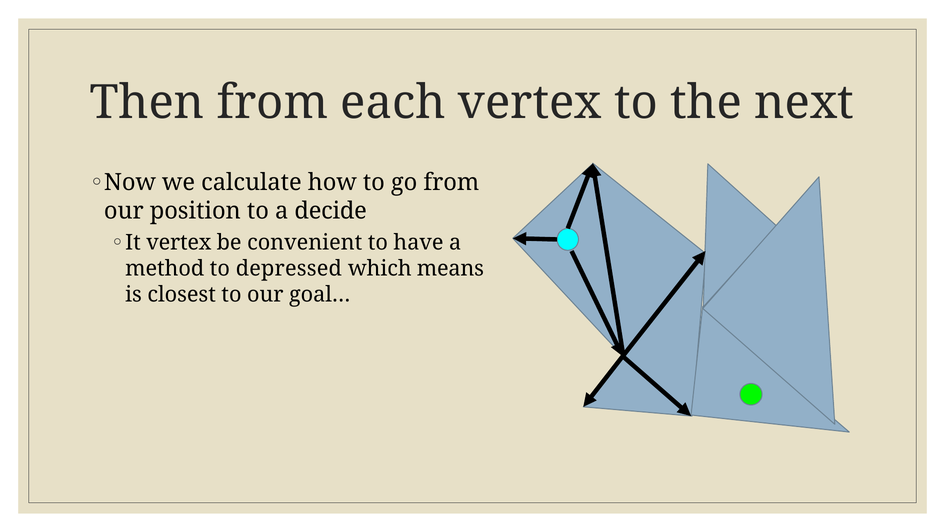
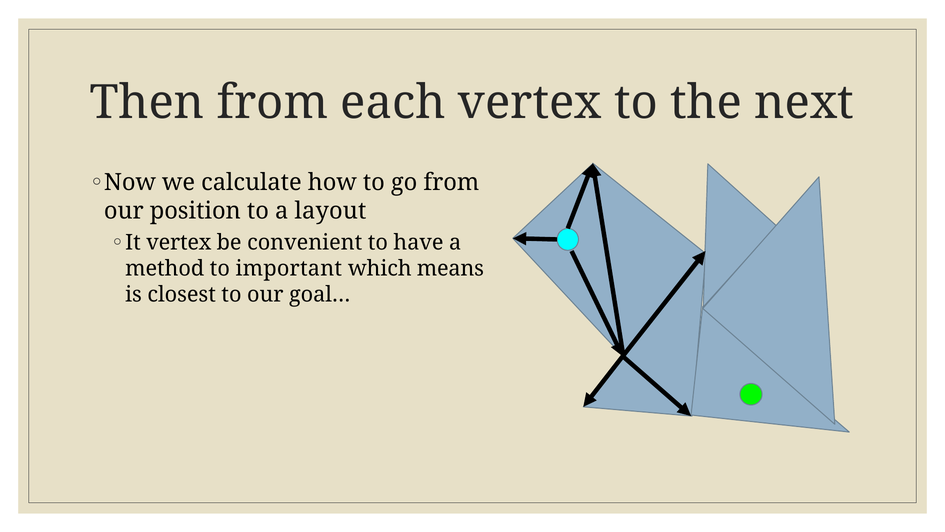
decide: decide -> layout (330, 211)
depressed: depressed -> important (289, 269)
